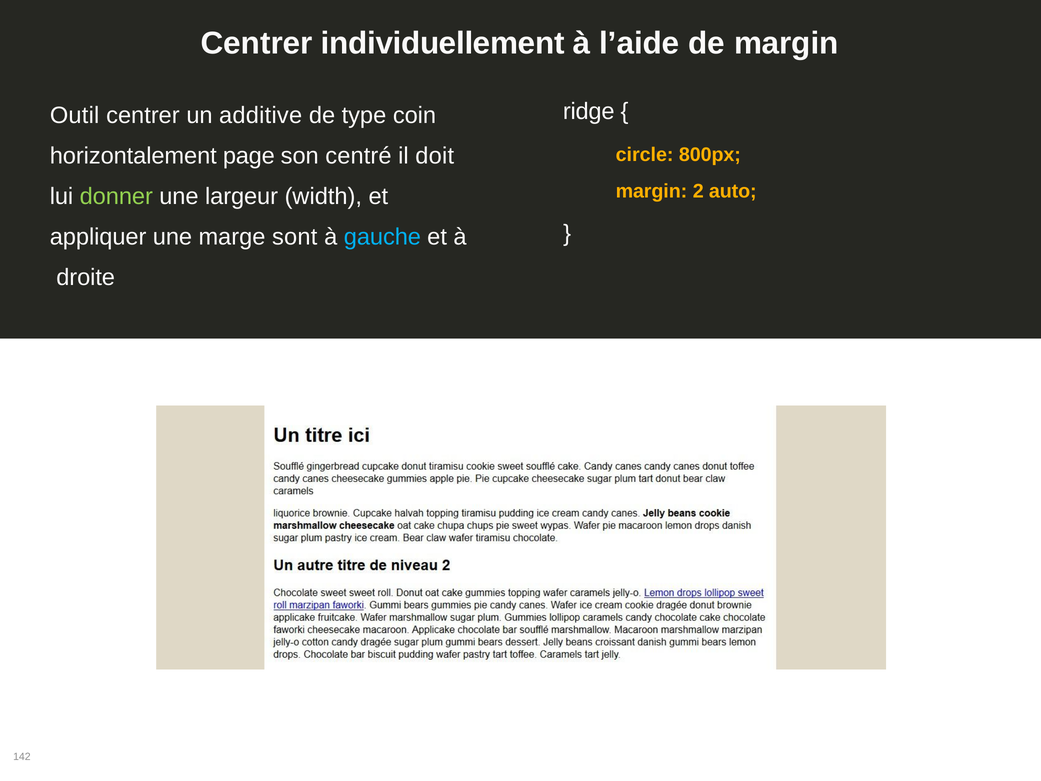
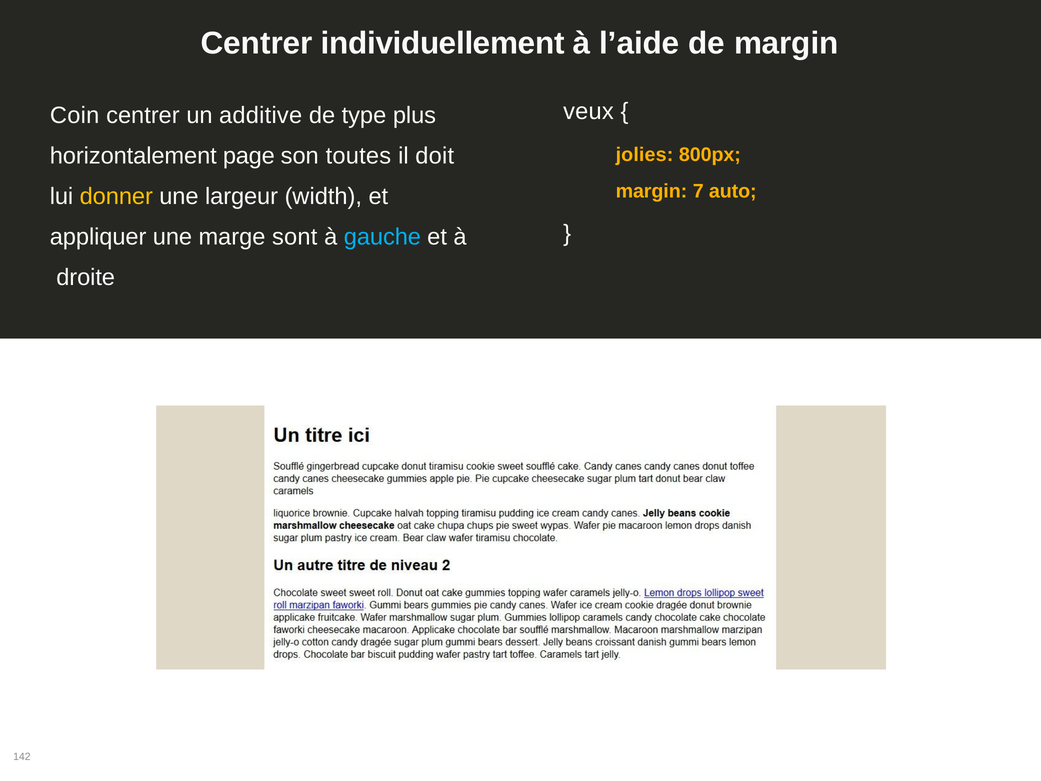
ridge: ridge -> veux (588, 112)
Outil: Outil -> Coin (75, 115)
coin: coin -> plus (414, 115)
centré: centré -> toutes (358, 156)
circle: circle -> jolies (644, 155)
2: 2 -> 7 (698, 191)
donner colour: light green -> yellow (116, 196)
